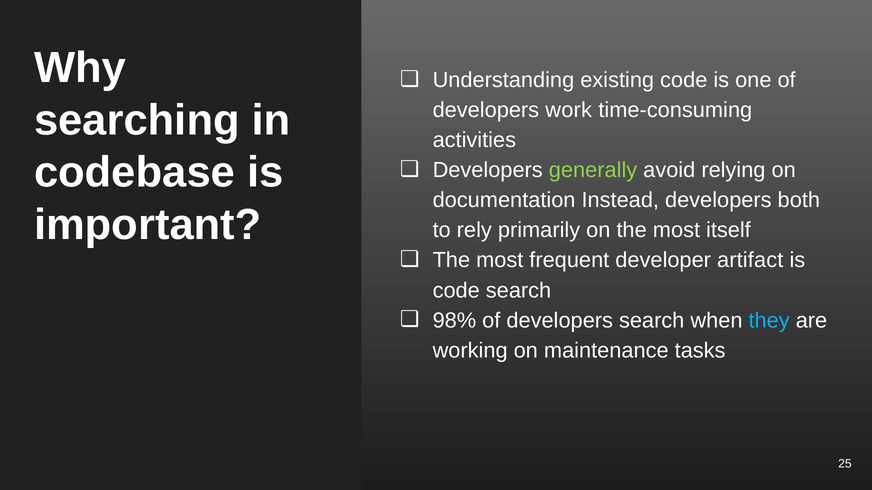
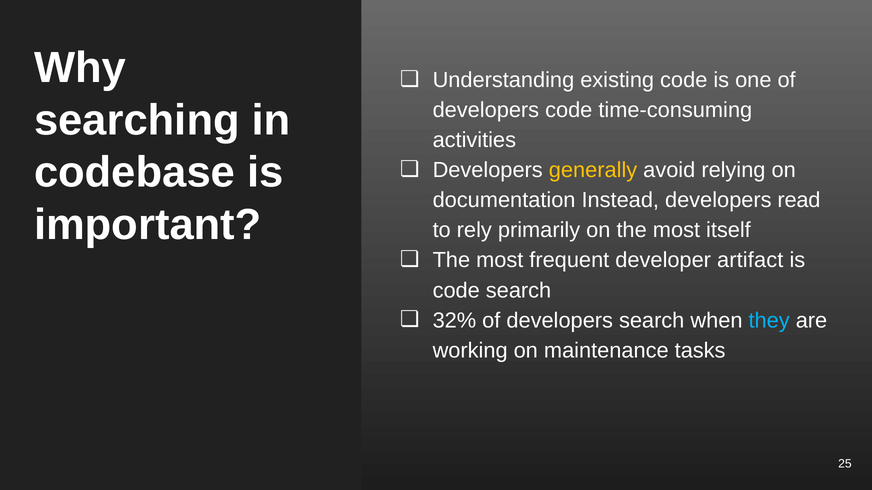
developers work: work -> code (569, 110)
generally colour: light green -> yellow (593, 170)
both: both -> read (799, 200)
98%: 98% -> 32% (454, 321)
